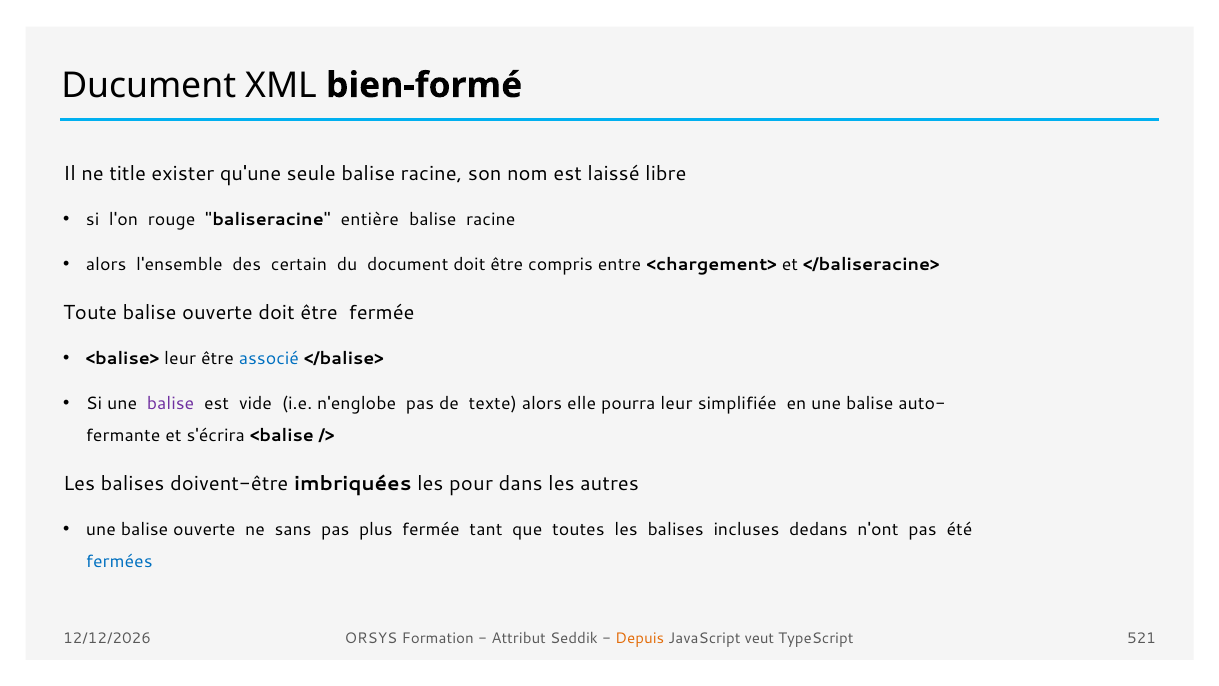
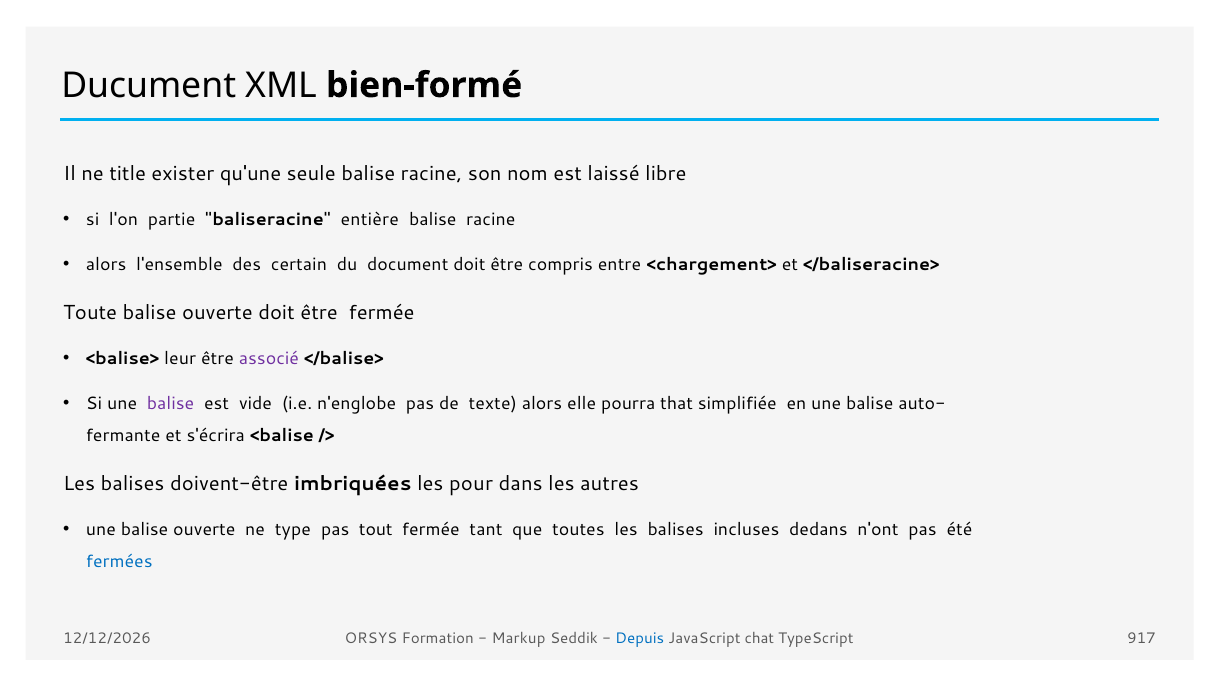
rouge: rouge -> partie (172, 220)
associé colour: blue -> purple (269, 359)
pourra leur: leur -> that (677, 403)
sans: sans -> type (293, 530)
plus: plus -> tout (376, 530)
Attribut: Attribut -> Markup (519, 638)
Depuis colour: orange -> blue (640, 638)
veut: veut -> chat (759, 638)
521: 521 -> 917 (1141, 638)
